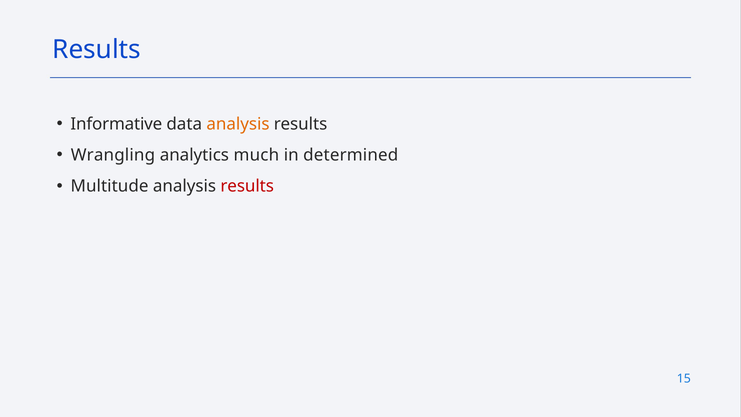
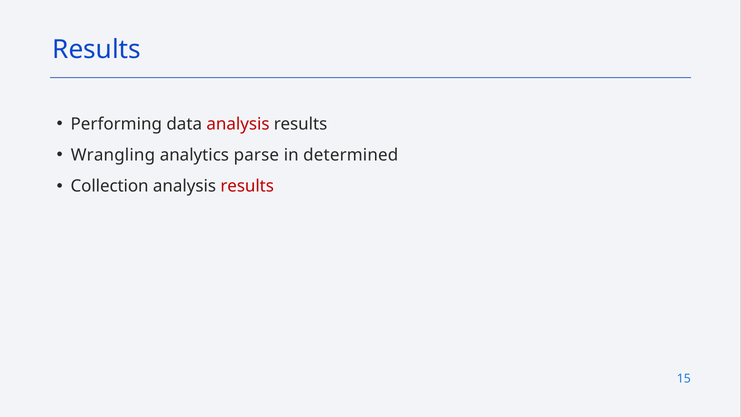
Informative: Informative -> Performing (116, 124)
analysis colour: orange -> red (238, 124)
much: much -> parse (256, 155)
Multitude: Multitude -> Collection (110, 186)
